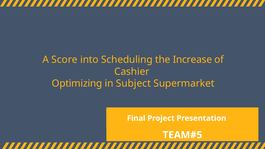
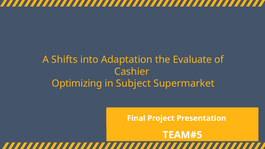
Score: Score -> Shifts (64, 60)
Scheduling: Scheduling -> Adaptation (127, 60)
Increase: Increase -> Evaluate (192, 60)
